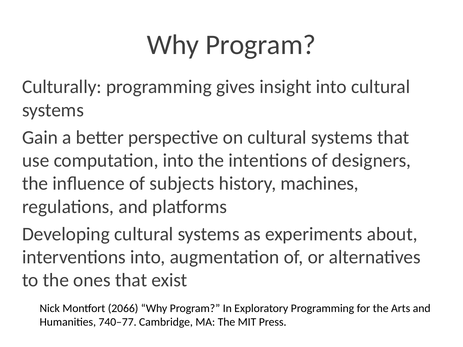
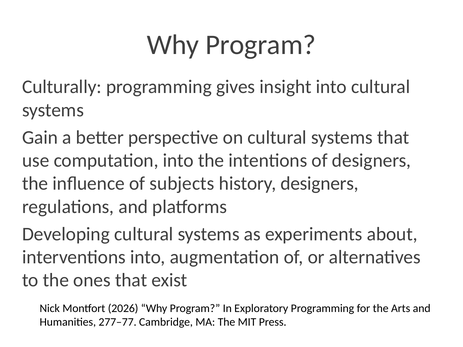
history machines: machines -> designers (320, 184)
2066: 2066 -> 2026 (123, 308)
740–77: 740–77 -> 277–77 (118, 322)
